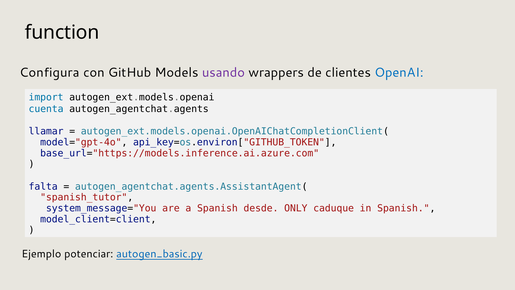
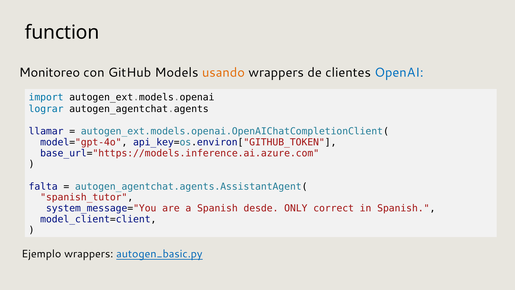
Configura: Configura -> Monitoreo (50, 73)
usando colour: purple -> orange (223, 73)
cuenta: cuenta -> lograr (46, 109)
caduque: caduque -> correct (334, 208)
Ejemplo potenciar: potenciar -> wrappers (89, 254)
